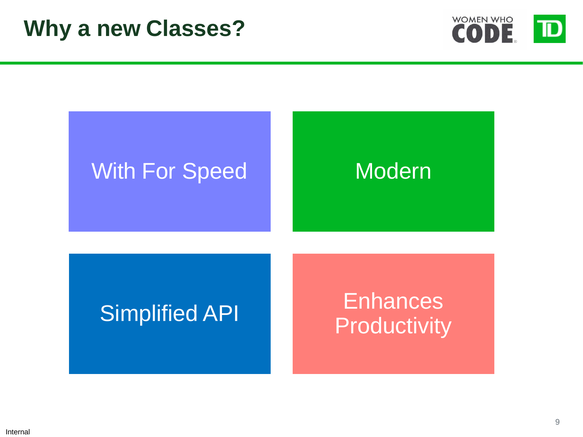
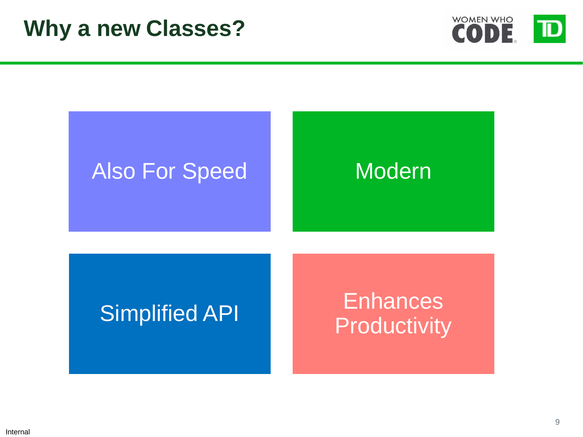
With: With -> Also (114, 171)
